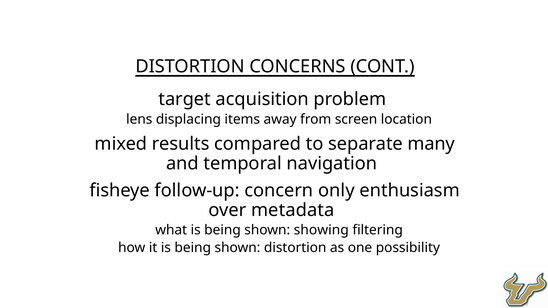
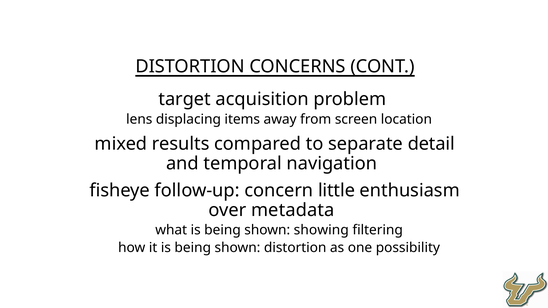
many: many -> detail (431, 144)
only: only -> little (337, 190)
